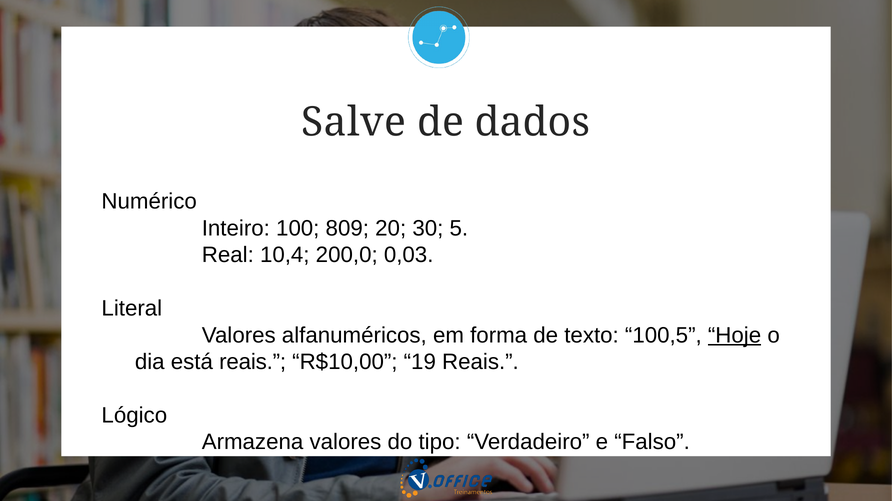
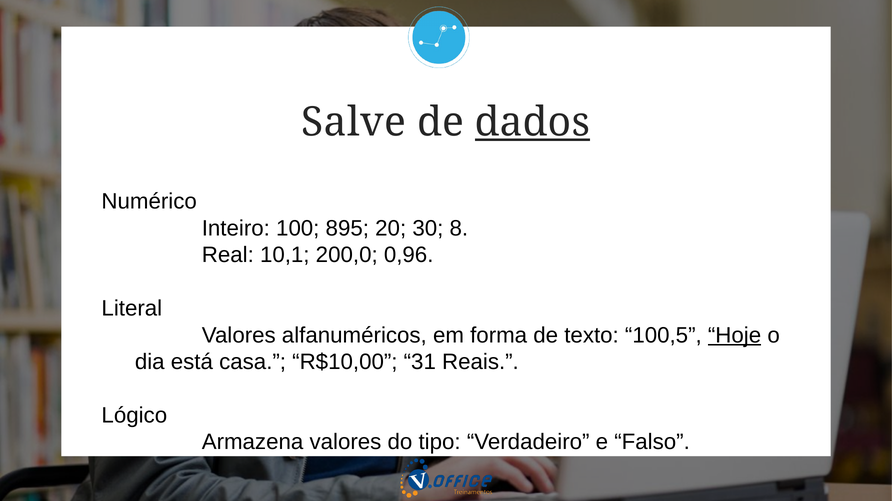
dados underline: none -> present (532, 122)
809: 809 -> 895 (347, 229)
5: 5 -> 8 (459, 229)
10,4: 10,4 -> 10,1 (285, 255)
0,03: 0,03 -> 0,96 (409, 255)
está reais: reais -> casa (253, 362)
19: 19 -> 31 (420, 362)
